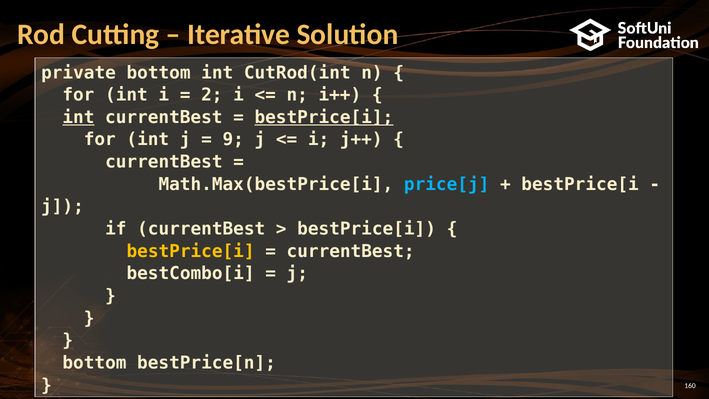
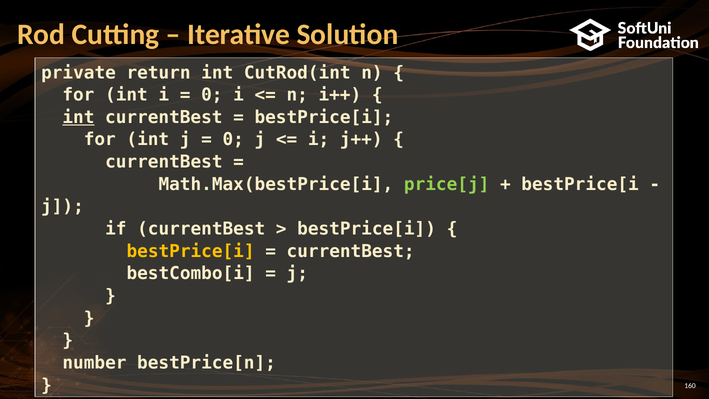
private bottom: bottom -> return (159, 73)
2: 2 -> 0 (212, 95)
bestPrice[i underline: present -> none (324, 117)
9: 9 -> 0 (233, 140)
price[j colour: light blue -> light green (447, 184)
bottom: bottom -> number (94, 363)
